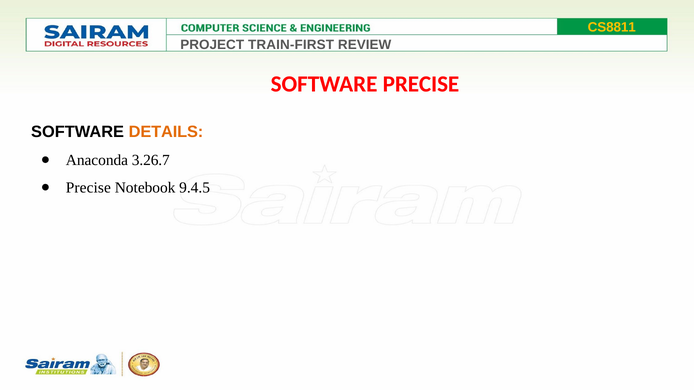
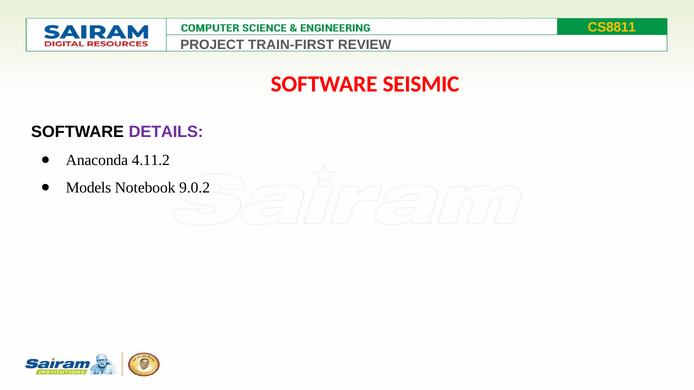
SOFTWARE PRECISE: PRECISE -> SEISMIC (421, 84)
DETAILS colour: orange -> purple (166, 132)
3.26.7: 3.26.7 -> 4.11.2 (151, 160)
Precise: Precise -> Models (88, 188)
9.4.5: 9.4.5 -> 9.0.2 (195, 188)
